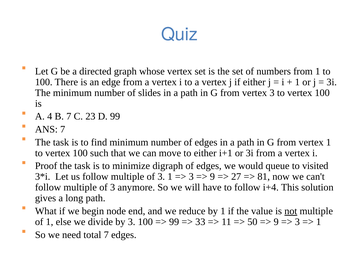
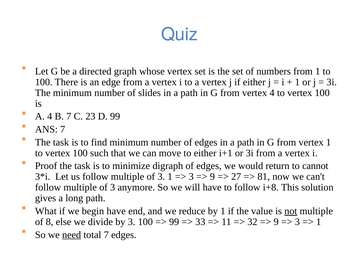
vertex 3: 3 -> 4 (272, 93)
queue: queue -> return (278, 166)
visited: visited -> cannot (315, 166)
i+4: i+4 -> i+8 (271, 188)
begin node: node -> have (116, 211)
of 1: 1 -> 8 (50, 222)
50: 50 -> 32 (252, 222)
need underline: none -> present (72, 235)
